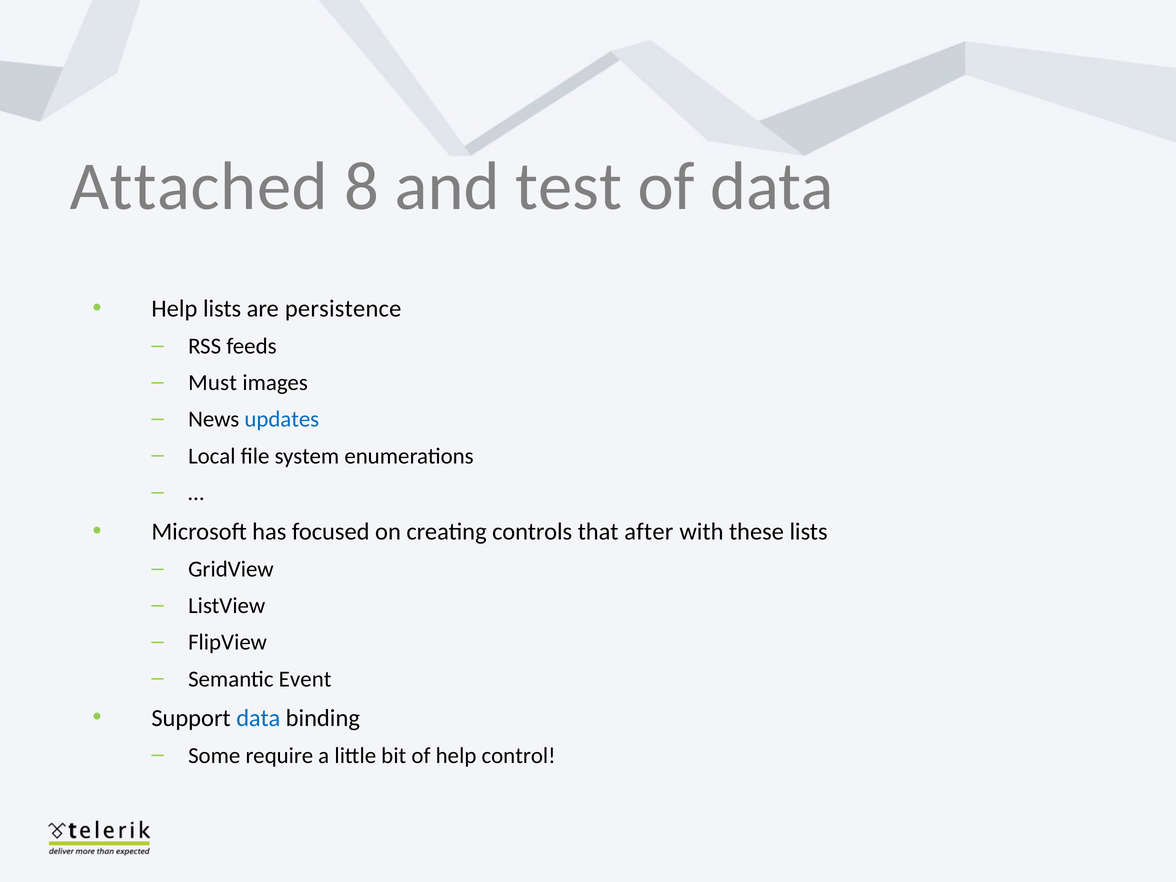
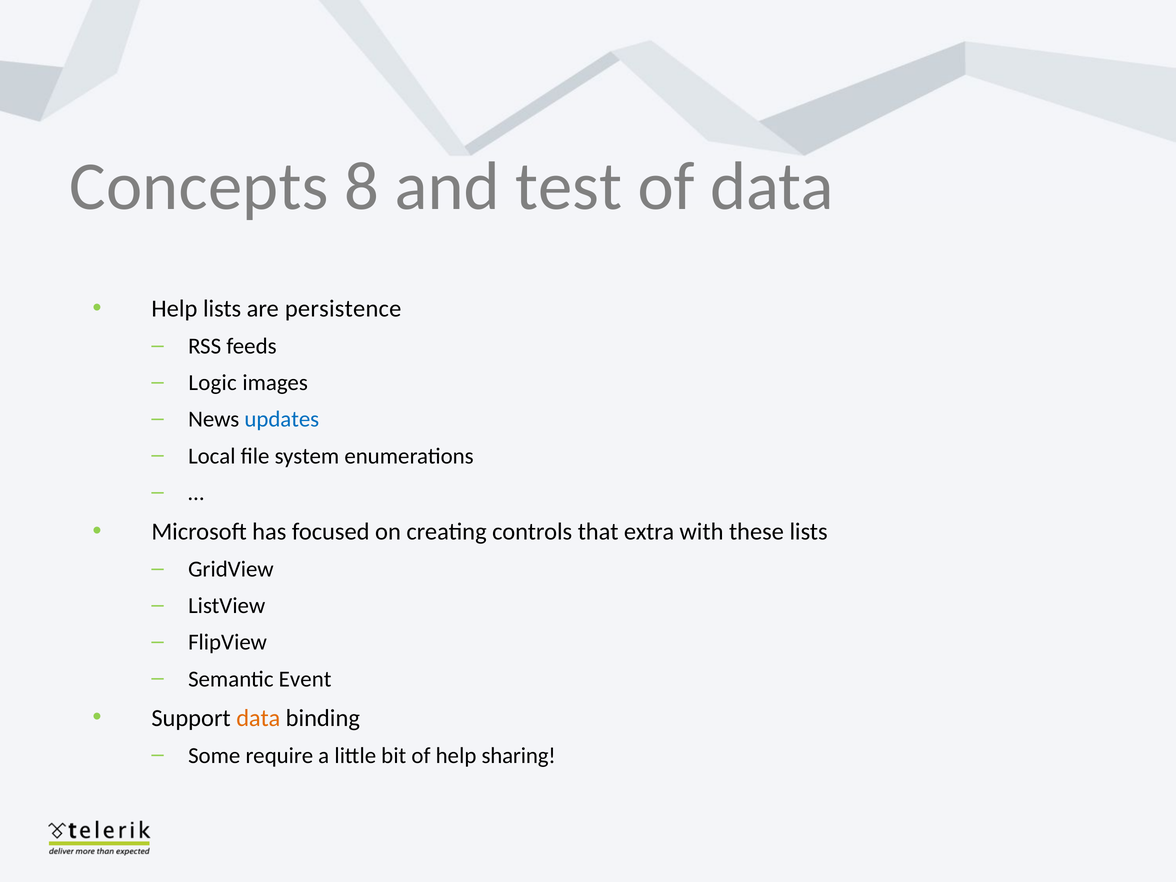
Attached: Attached -> Concepts (199, 187)
Must: Must -> Logic (213, 383)
after: after -> extra (649, 532)
data colour: blue -> orange (258, 718)
control: control -> sharing (519, 755)
